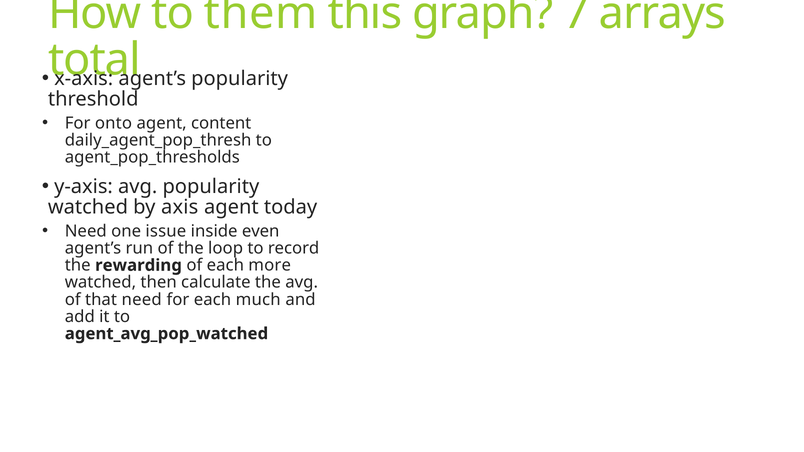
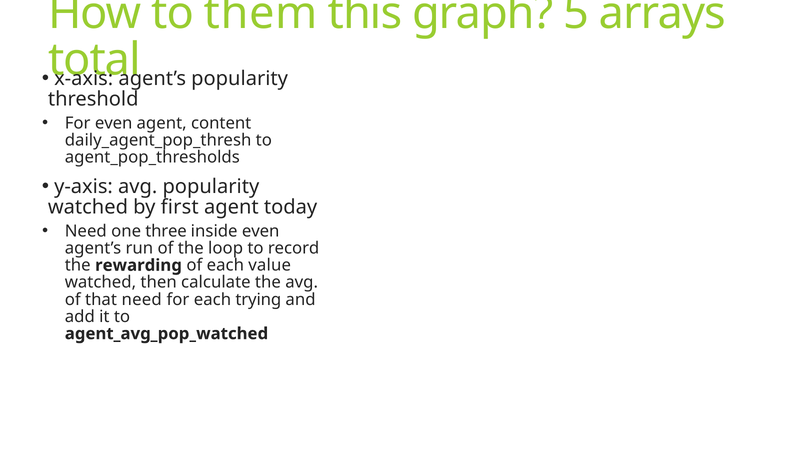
7: 7 -> 5 (576, 14)
For onto: onto -> even (114, 123)
axis: axis -> first (180, 207)
issue: issue -> three (166, 231)
more: more -> value (270, 265)
much: much -> trying (258, 300)
